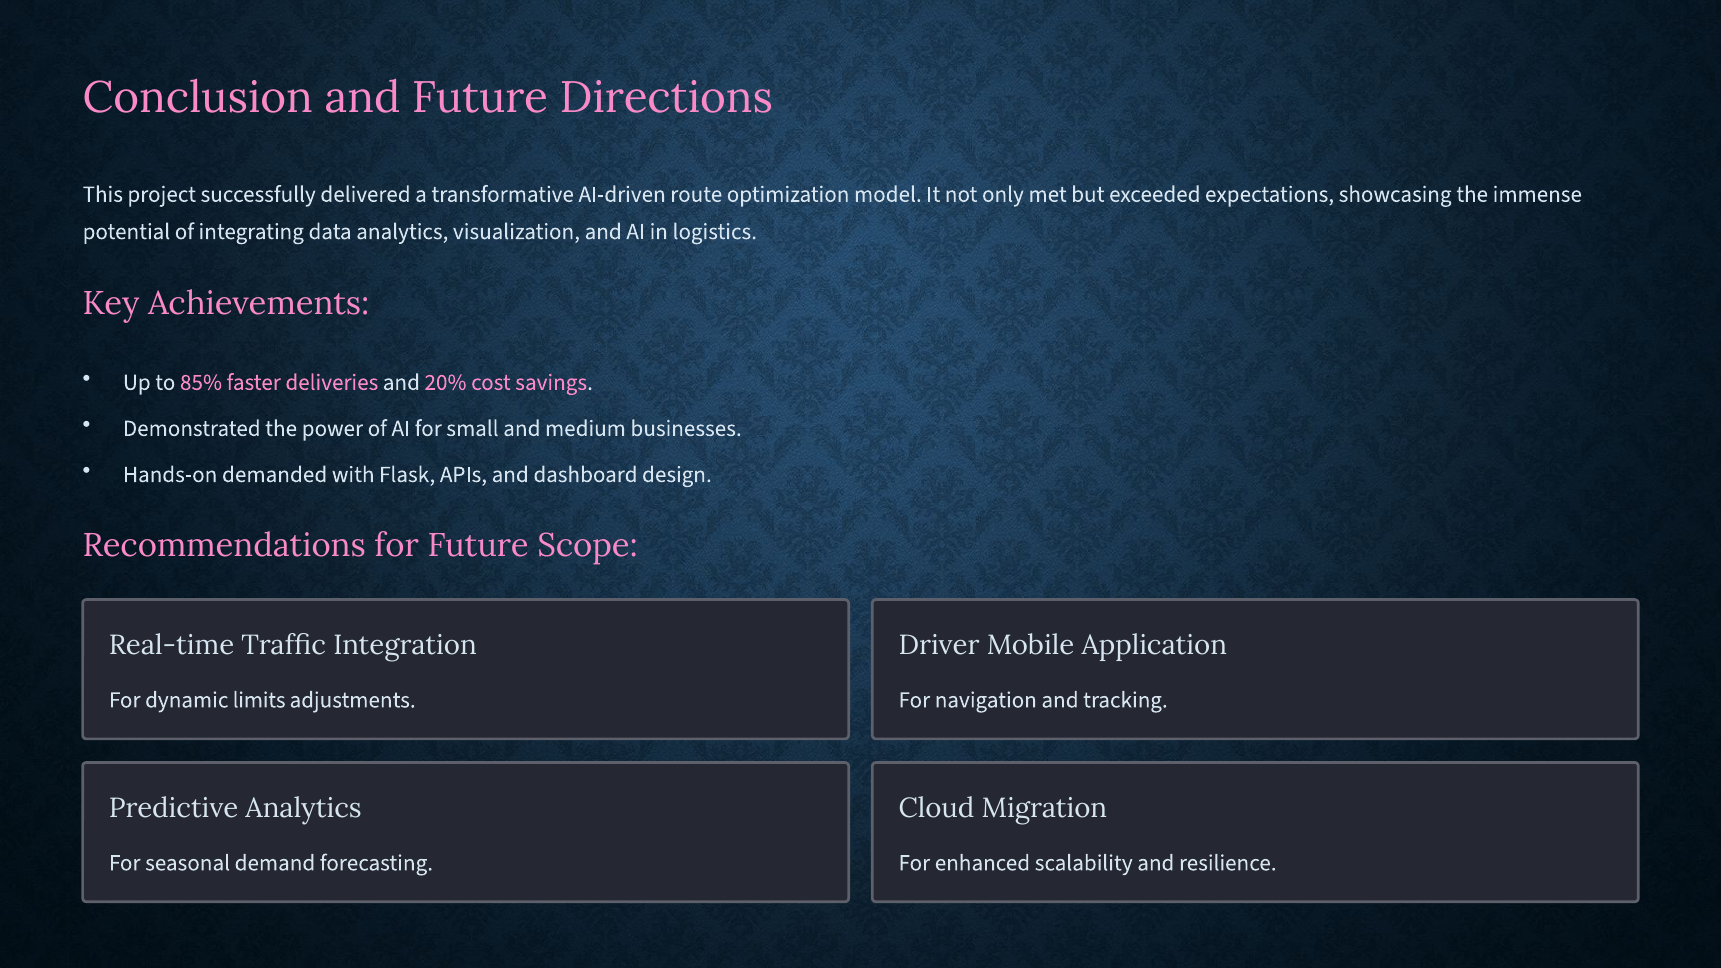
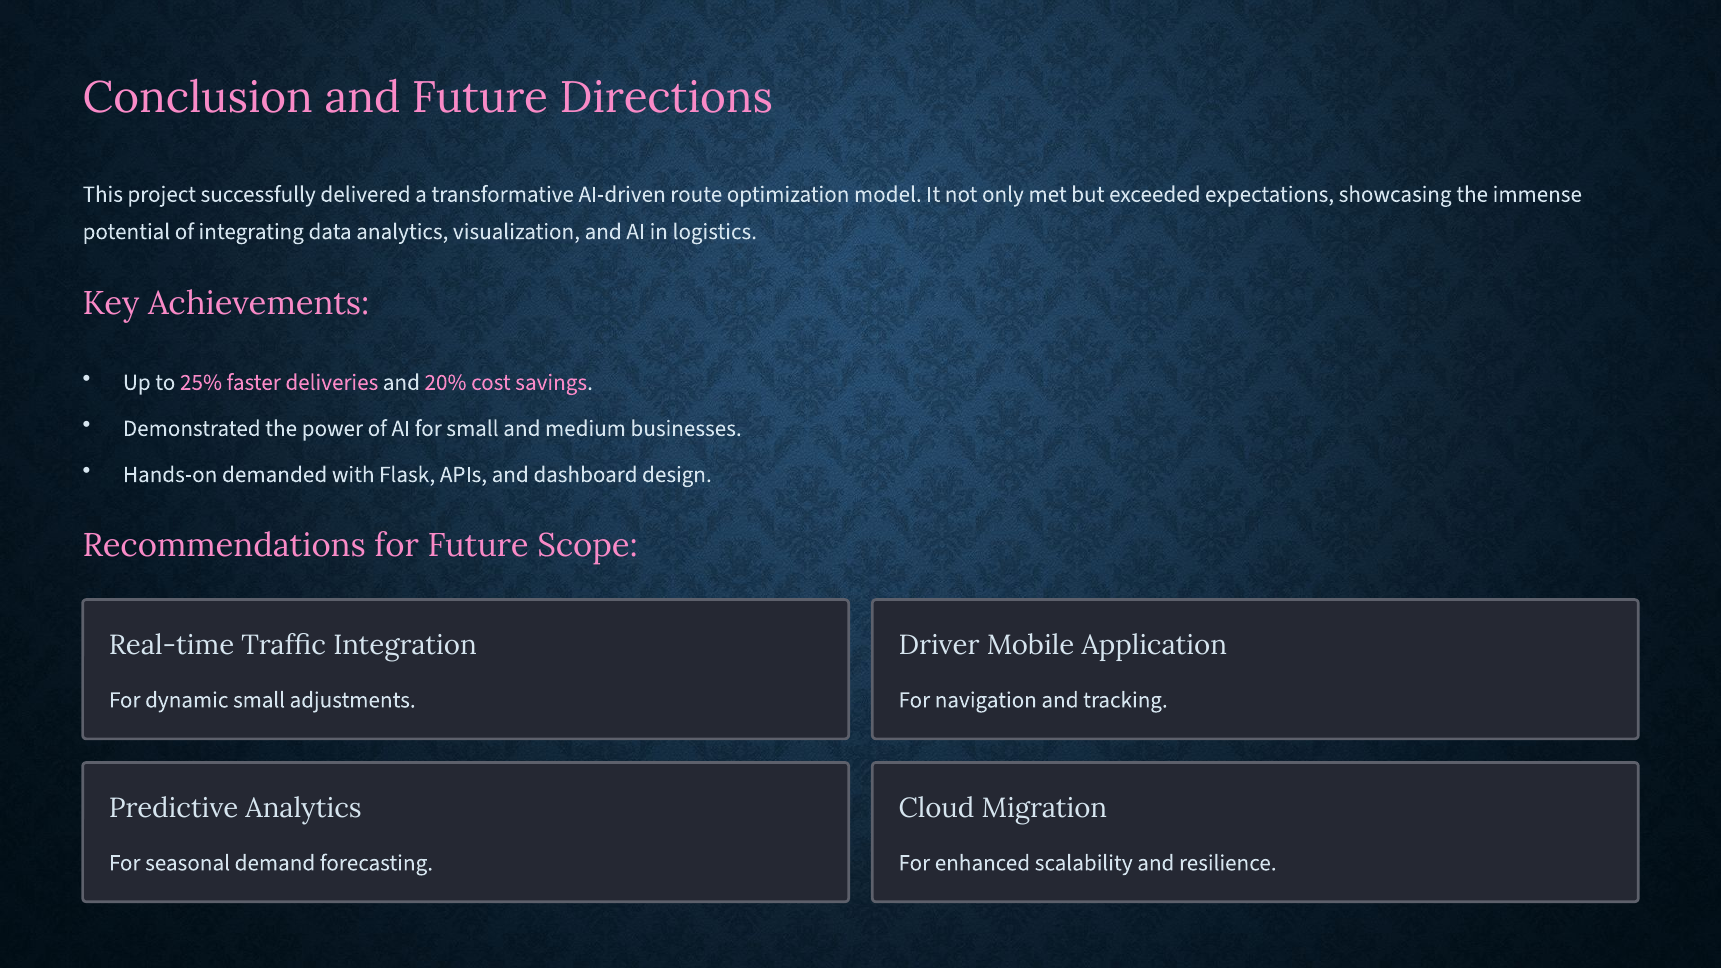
85%: 85% -> 25% (201, 382)
dynamic limits: limits -> small (259, 700)
